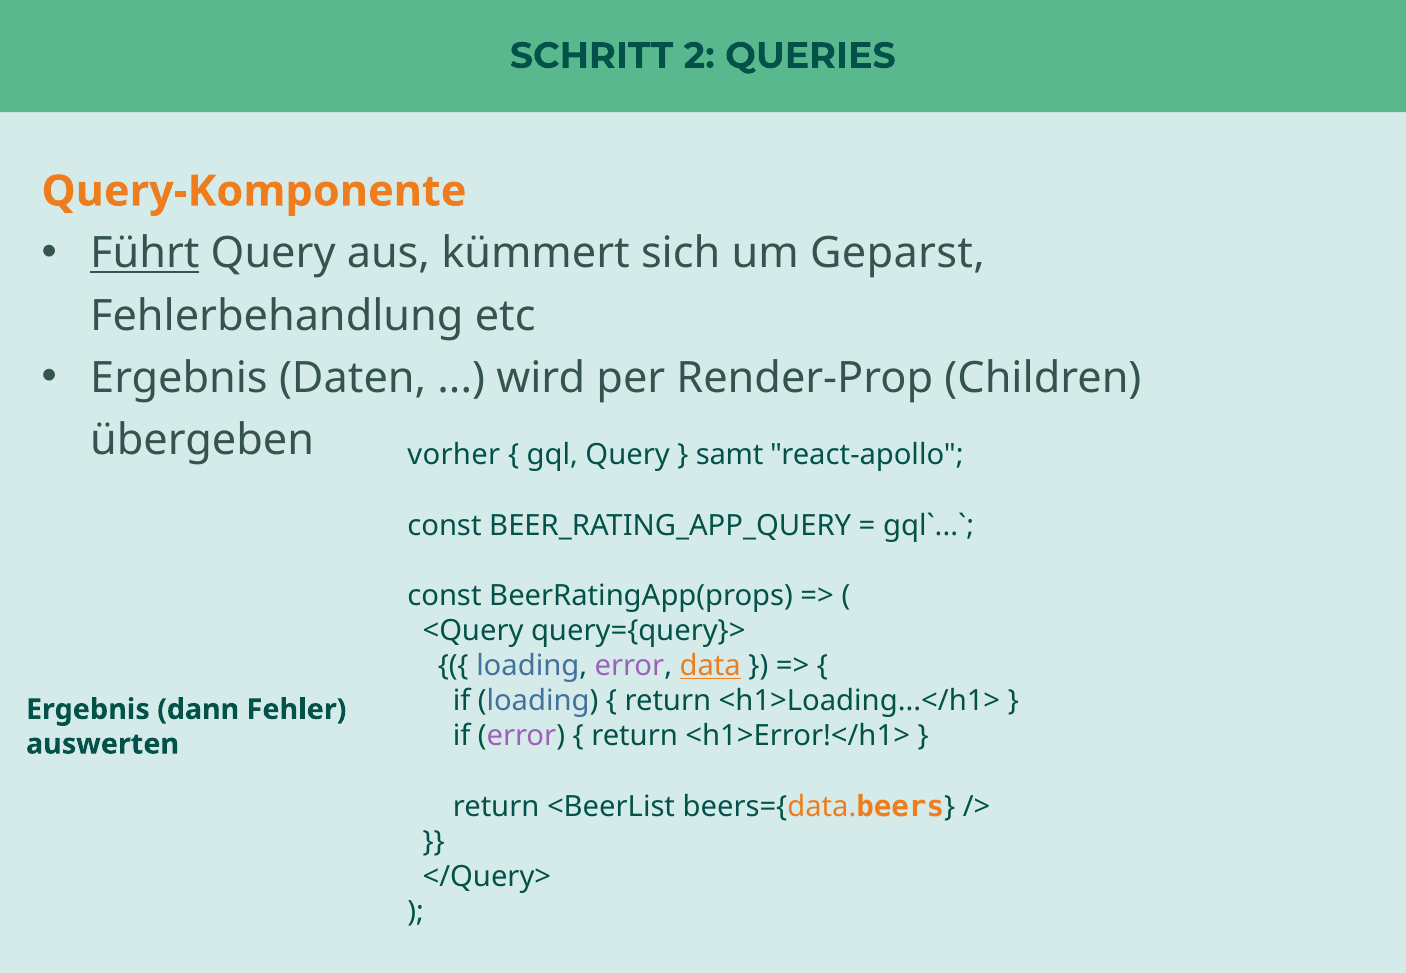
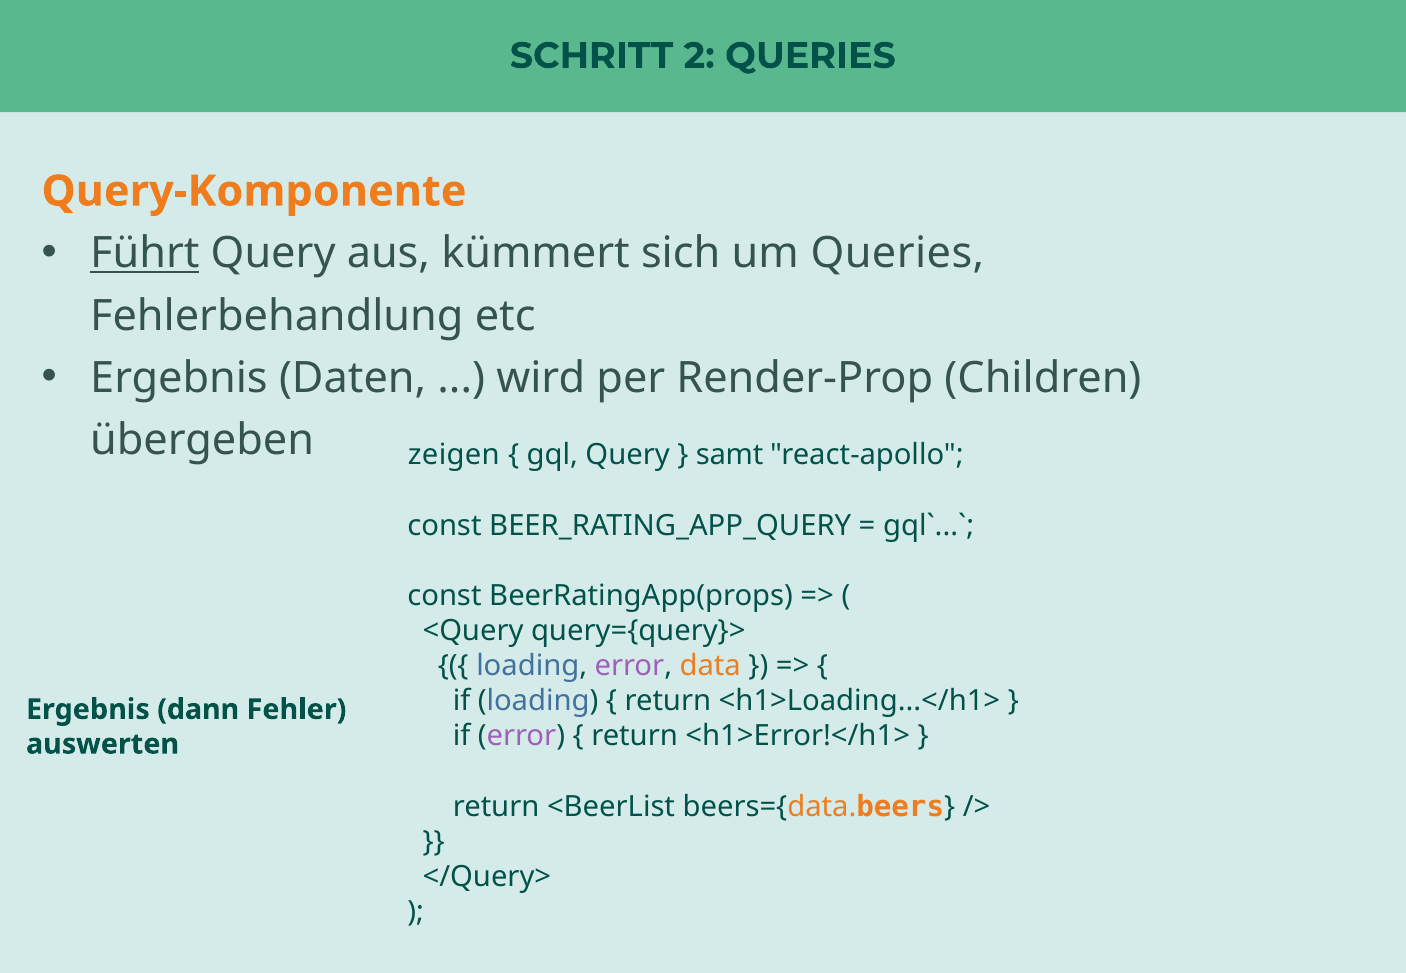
um Geparst: Geparst -> Queries (897, 254)
vorher: vorher -> zeigen (454, 455)
data underline: present -> none (710, 666)
